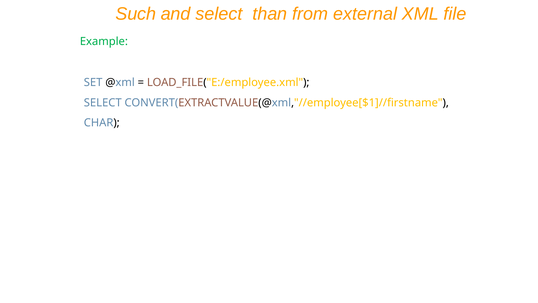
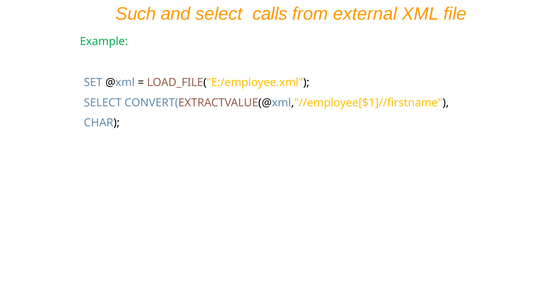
than: than -> calls (270, 14)
